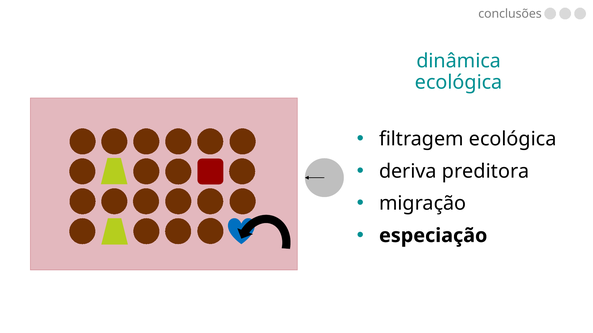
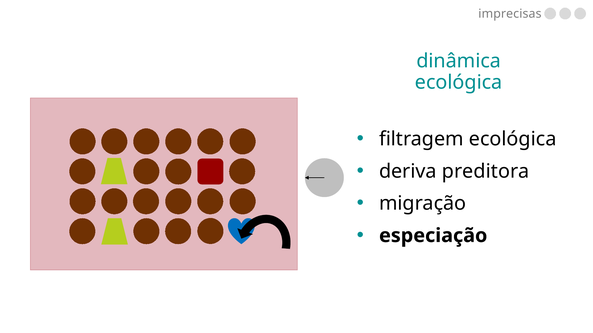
conclusões: conclusões -> imprecisas (510, 14)
